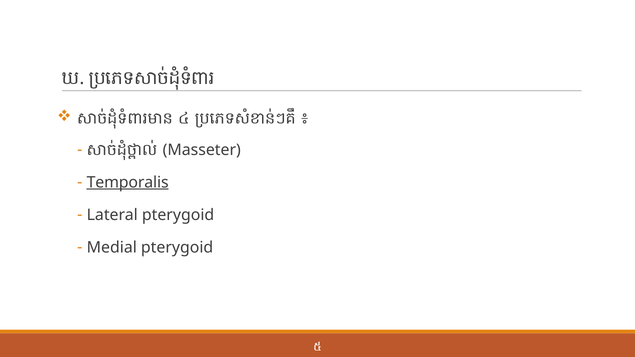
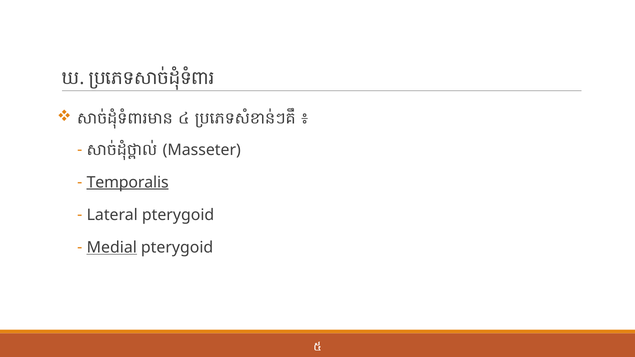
Medial underline: none -> present (112, 248)
